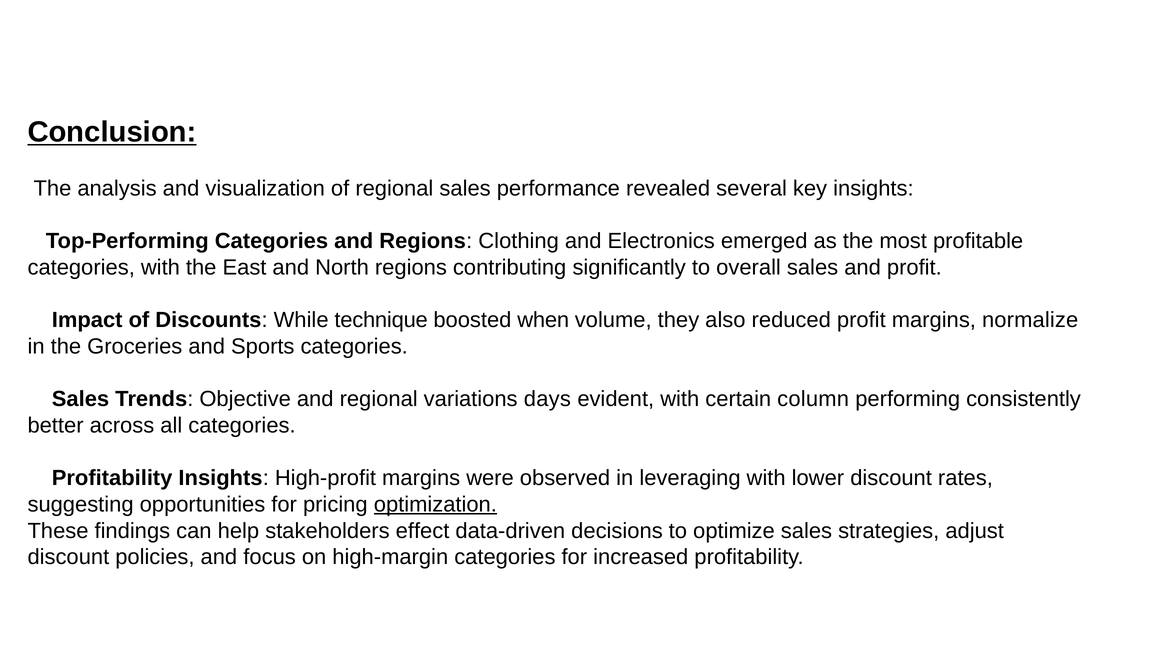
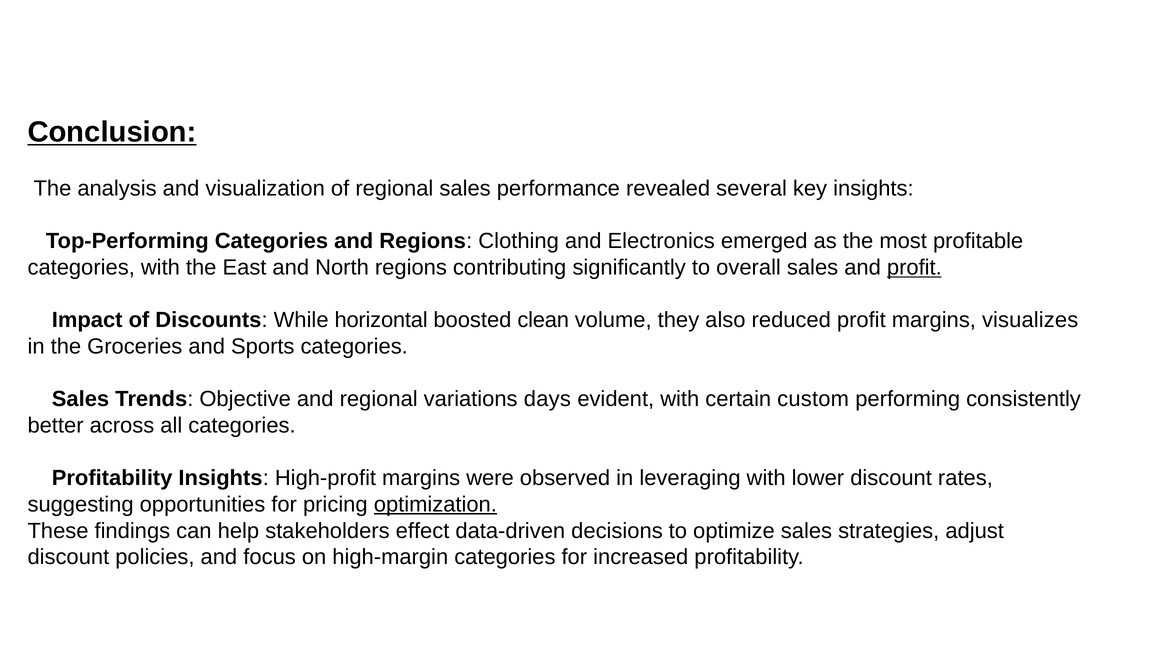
profit underline: none -> present (914, 268)
technique: technique -> horizontal (381, 321)
when: when -> clean (543, 321)
normalize: normalize -> visualizes (1030, 321)
column: column -> custom (813, 400)
